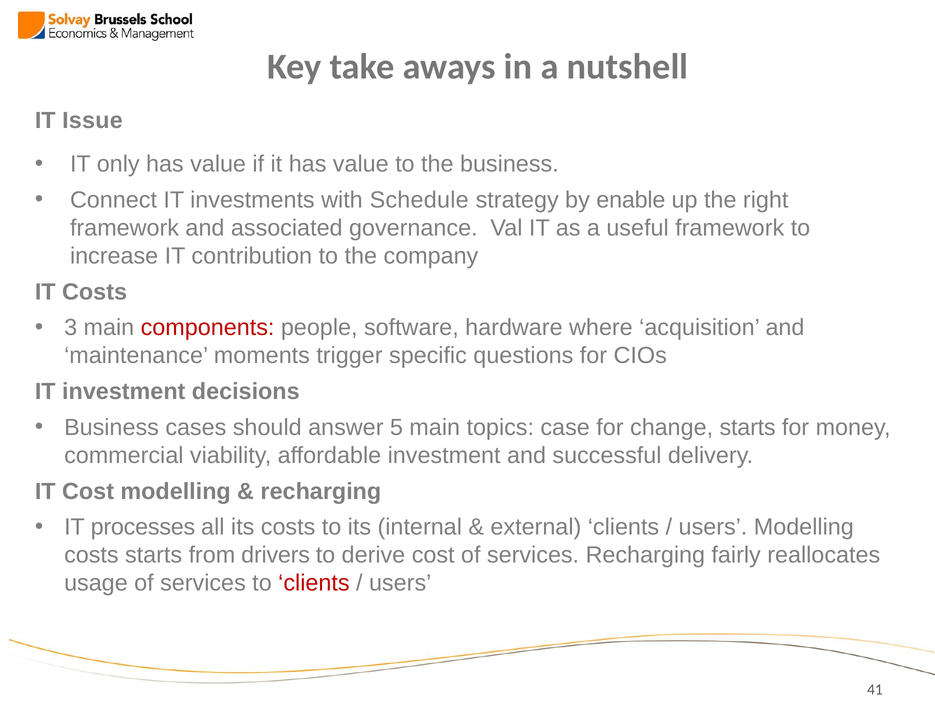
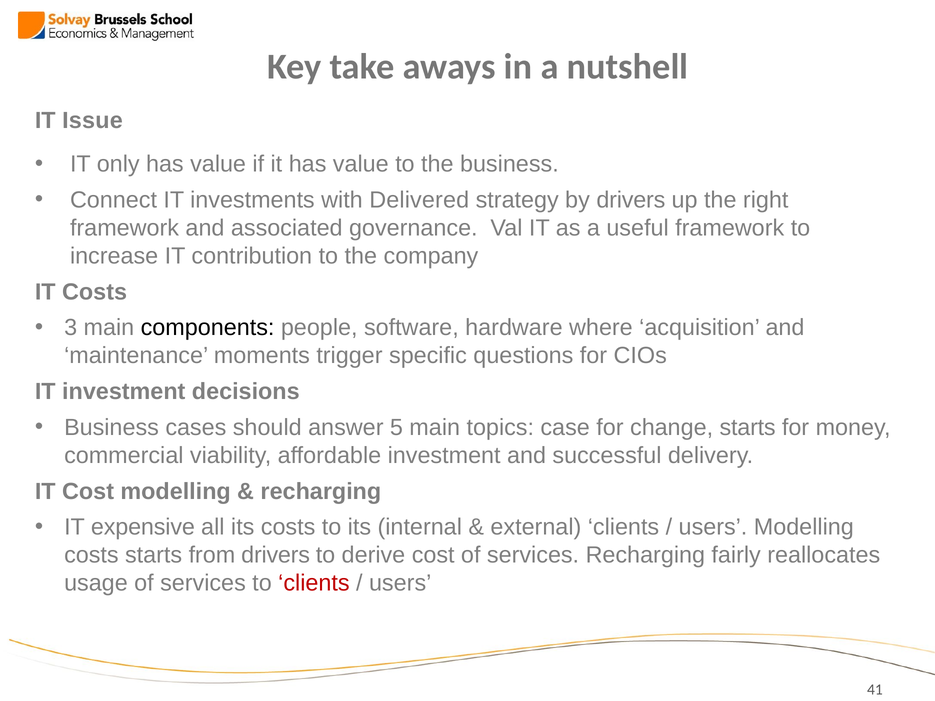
Schedule: Schedule -> Delivered (419, 200)
by enable: enable -> drivers (631, 200)
components colour: red -> black (208, 328)
processes: processes -> expensive (143, 527)
